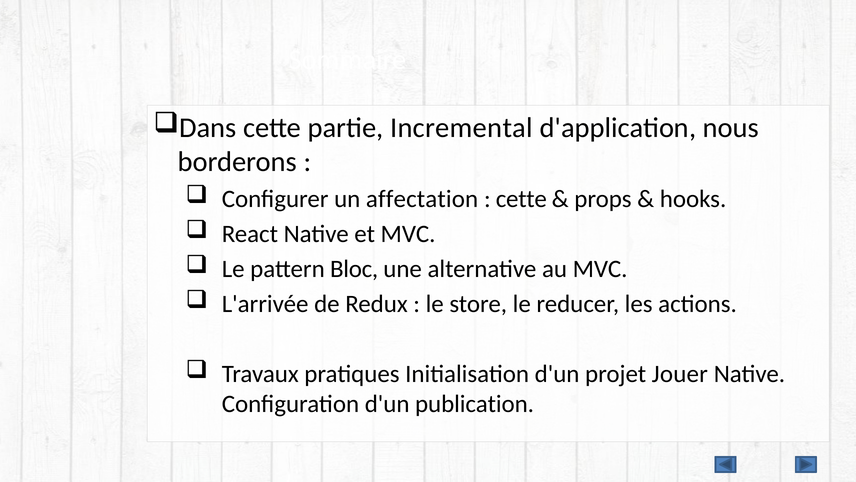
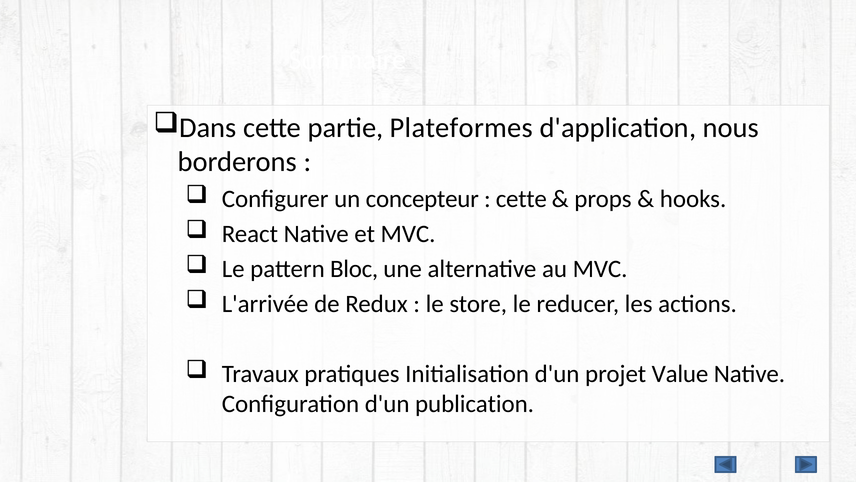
Incremental: Incremental -> Plateformes (461, 128)
affectation: affectation -> concepteur (422, 199)
Jouer: Jouer -> Value (680, 374)
